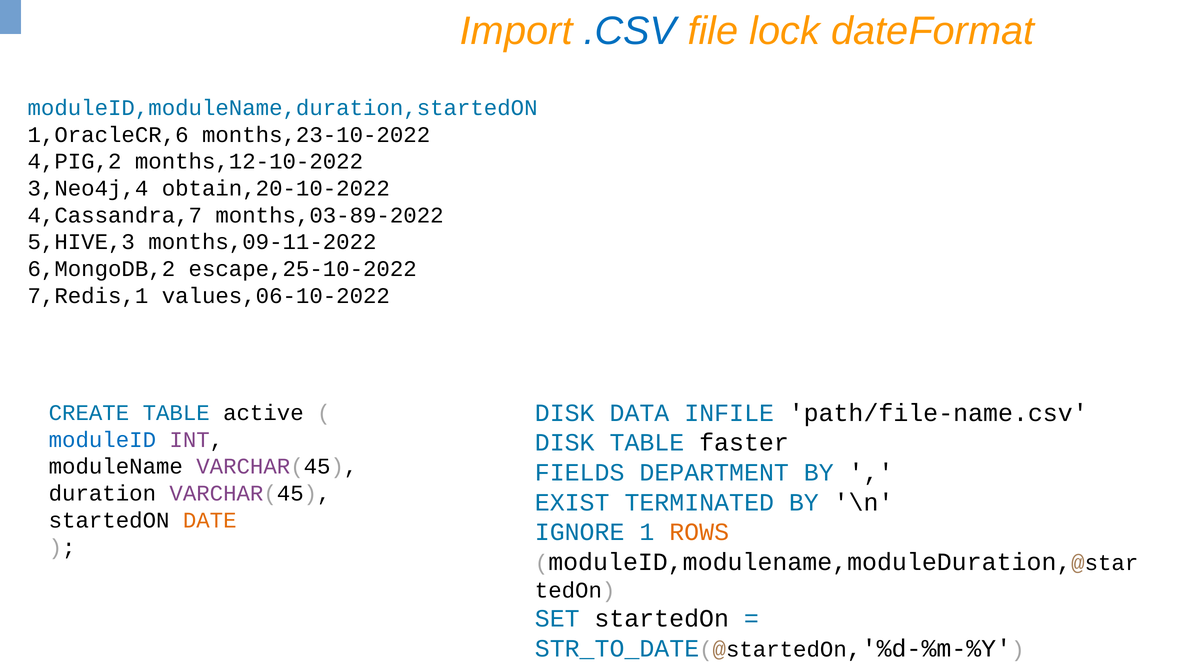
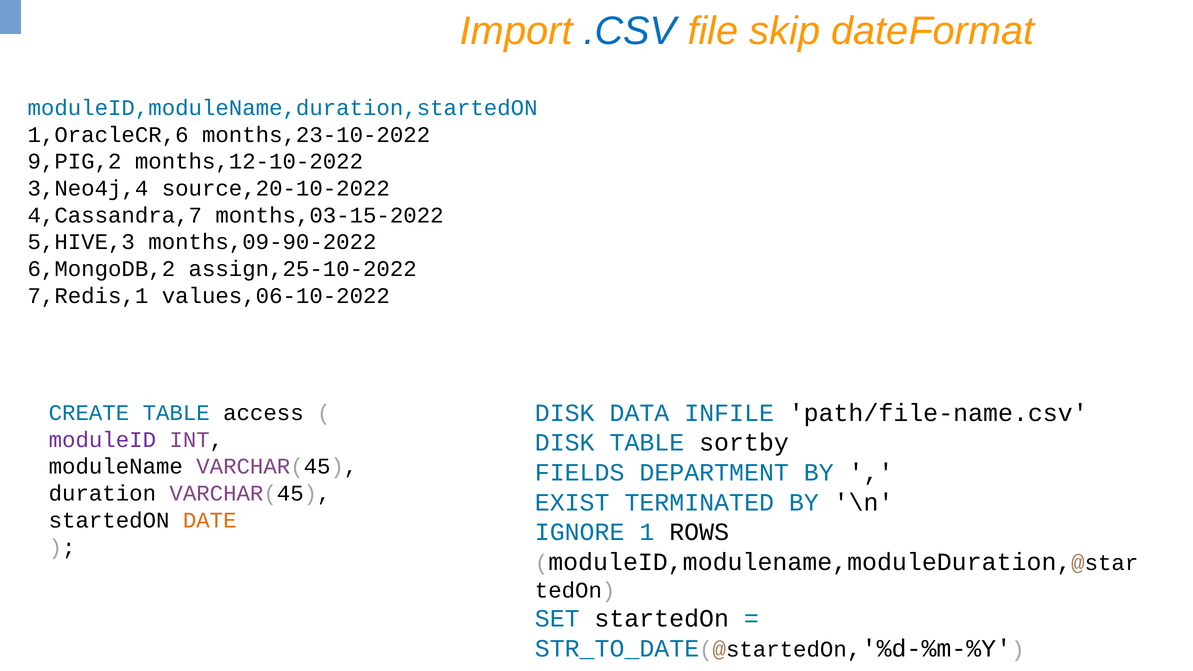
lock: lock -> skip (785, 31)
4,PIG,2: 4,PIG,2 -> 9,PIG,2 (75, 162)
obtain,20-10-2022: obtain,20-10-2022 -> source,20-10-2022 (276, 188)
months,03-89-2022: months,03-89-2022 -> months,03-15-2022 (330, 215)
months,09-11-2022: months,09-11-2022 -> months,09-90-2022 (262, 242)
escape,25-10-2022: escape,25-10-2022 -> assign,25-10-2022 (303, 269)
active: active -> access (263, 413)
moduleID colour: blue -> purple (102, 440)
faster: faster -> sortby (744, 443)
ROWS colour: orange -> black (699, 532)
